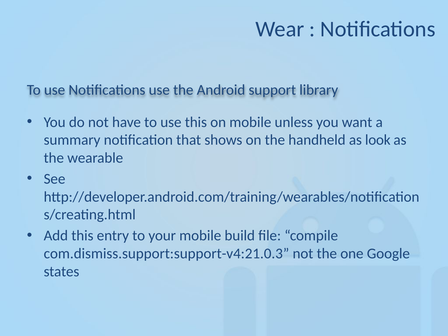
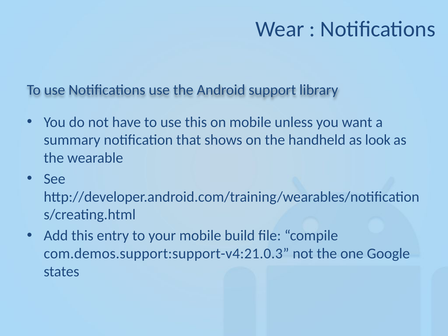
com.dismiss.support:support-v4:21.0.3: com.dismiss.support:support-v4:21.0.3 -> com.demos.support:support-v4:21.0.3 (166, 254)
